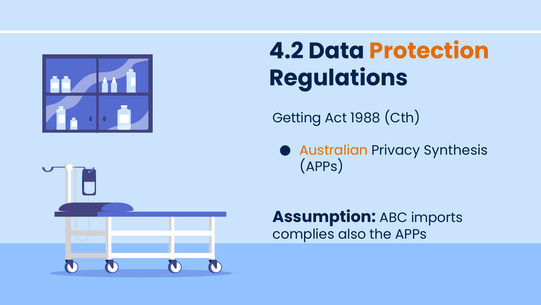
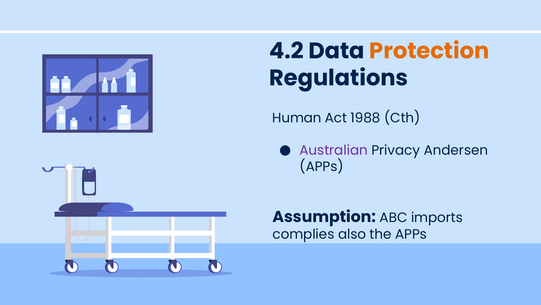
Getting: Getting -> Human (297, 118)
Australian colour: orange -> purple (334, 150)
Synthesis: Synthesis -> Andersen (456, 150)
